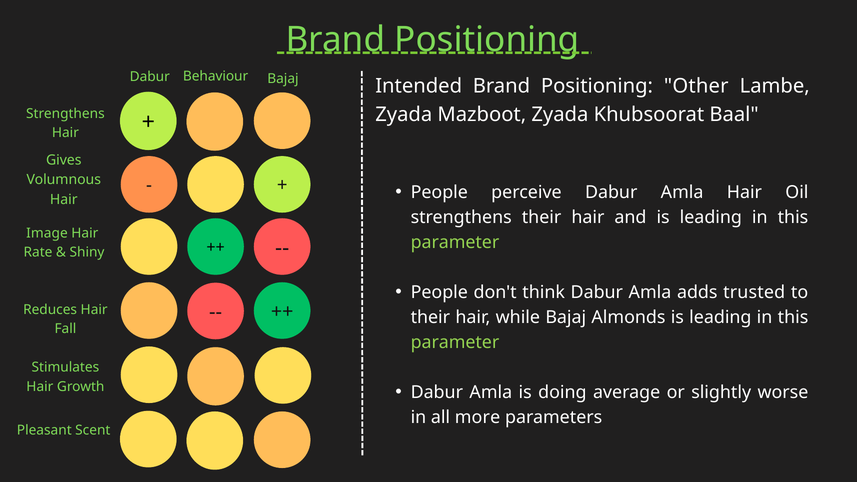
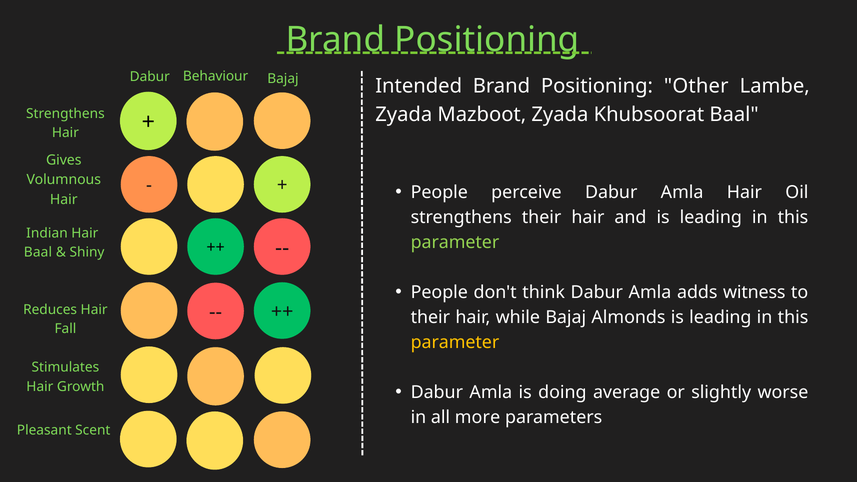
Image: Image -> Indian (47, 233)
Rate: Rate -> Baal (38, 252)
trusted: trusted -> witness (754, 292)
parameter colour: light green -> yellow (455, 342)
